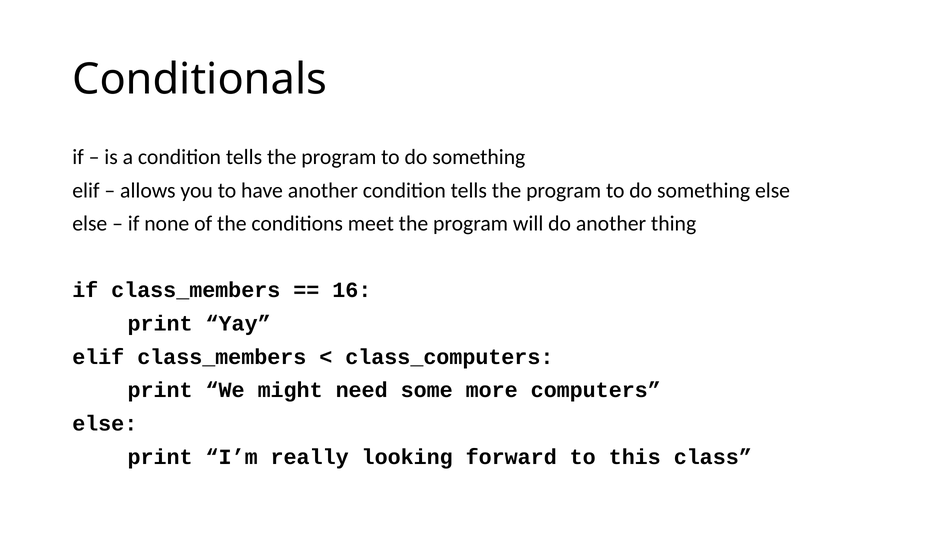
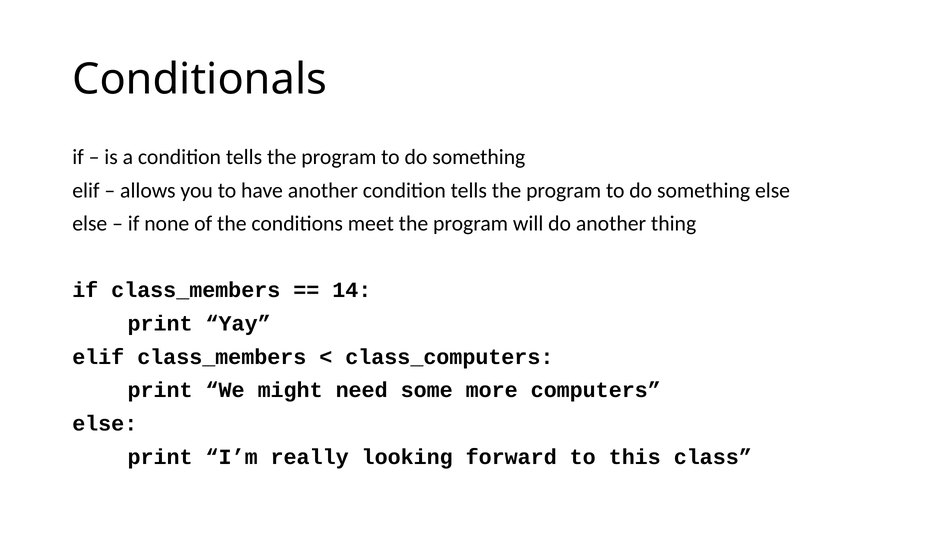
16: 16 -> 14 (352, 290)
